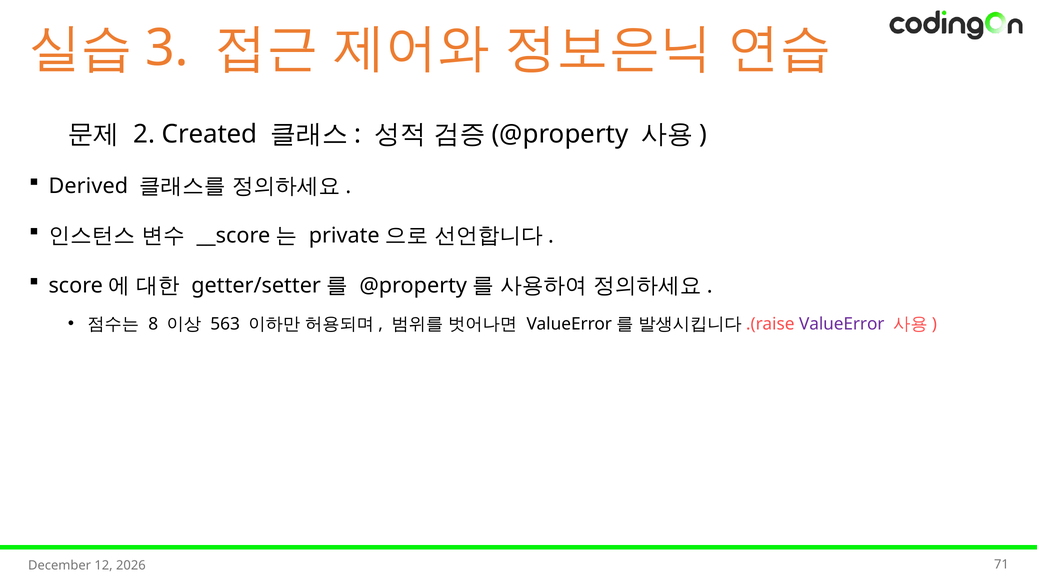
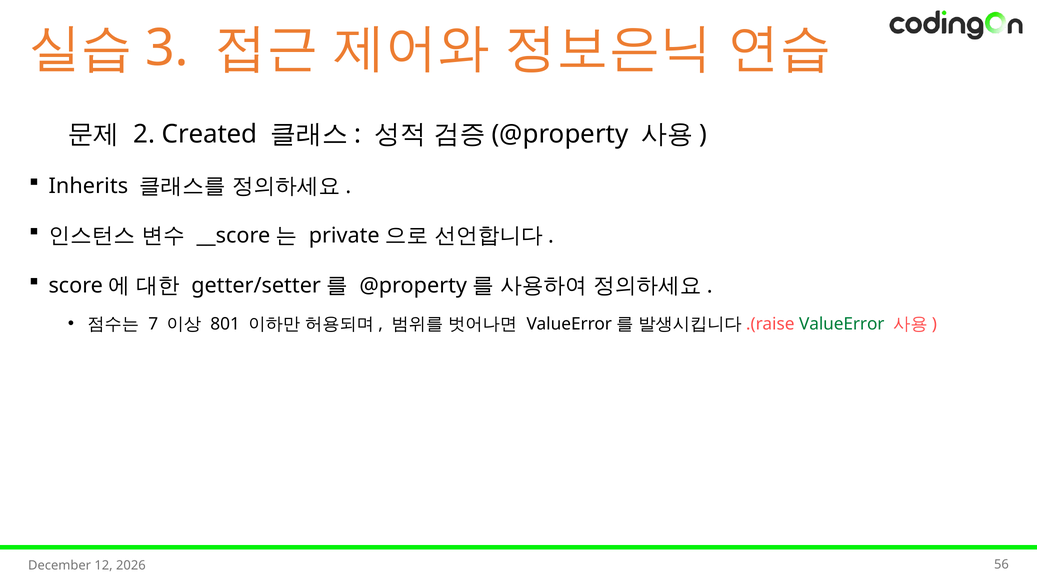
Derived: Derived -> Inherits (88, 186)
8: 8 -> 7 (153, 324)
563: 563 -> 801 (225, 324)
ValueError colour: purple -> green (842, 324)
71: 71 -> 56 (1002, 565)
